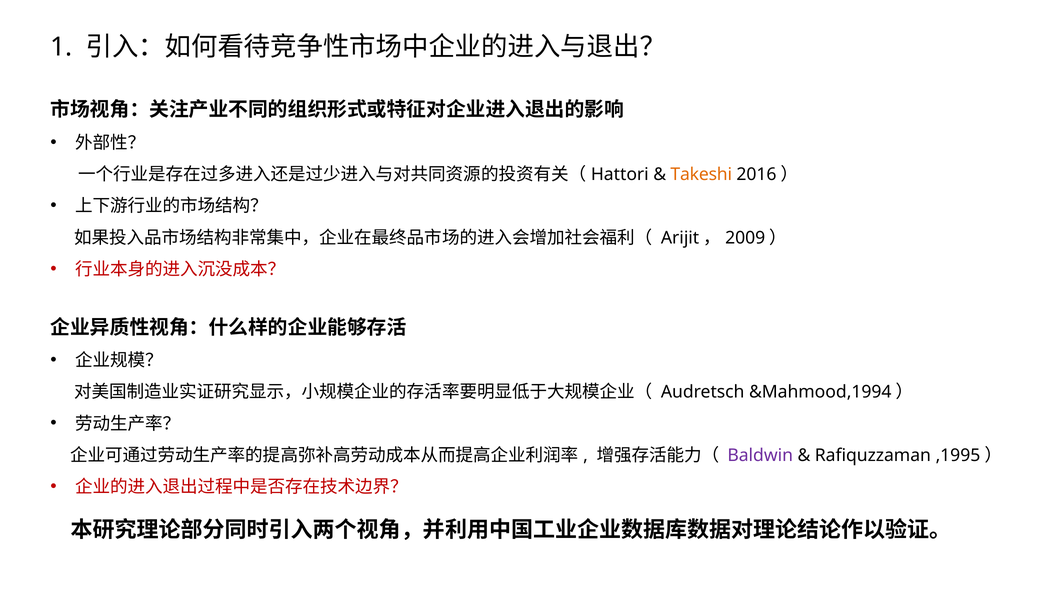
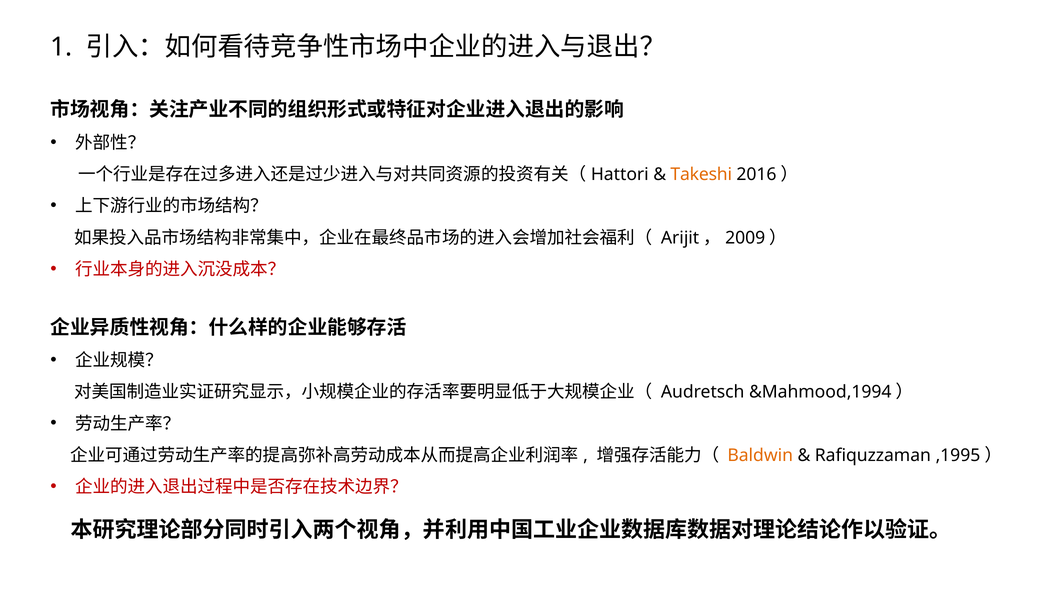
Baldwin colour: purple -> orange (760, 455)
